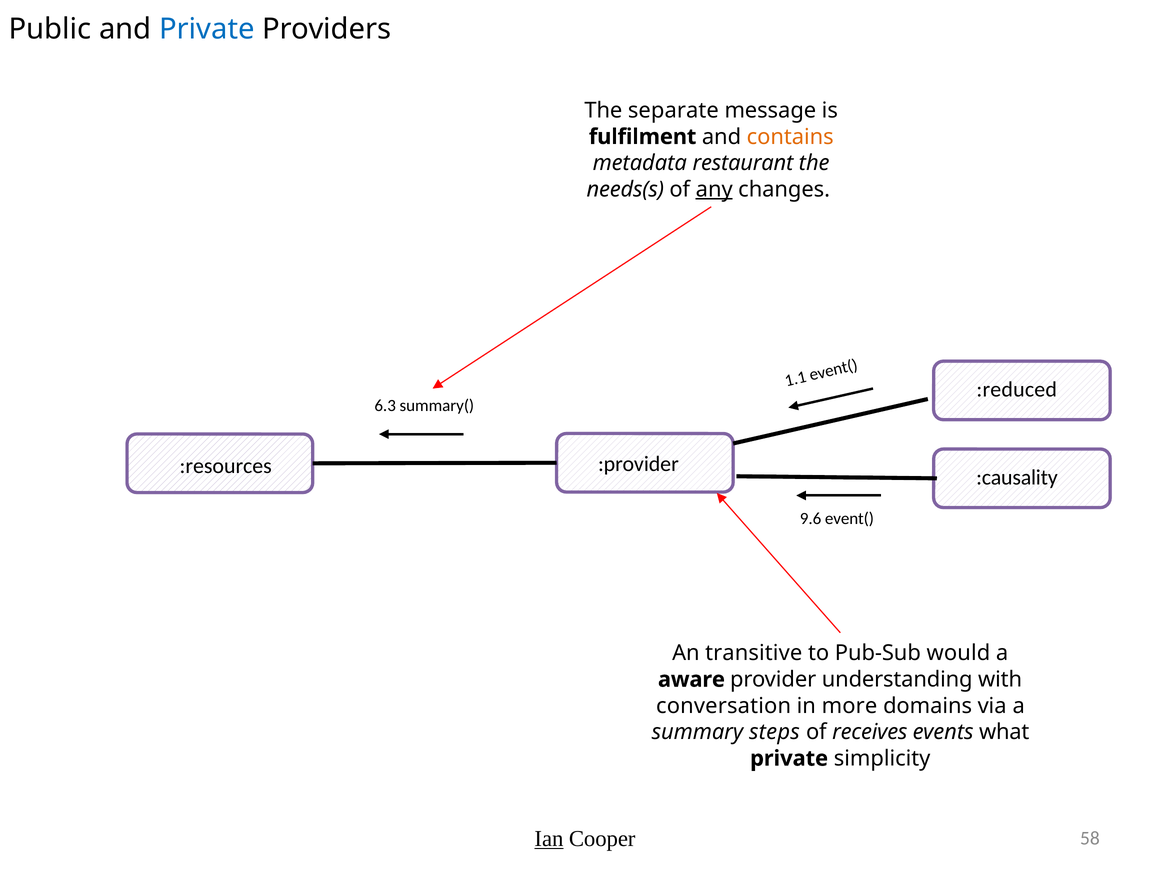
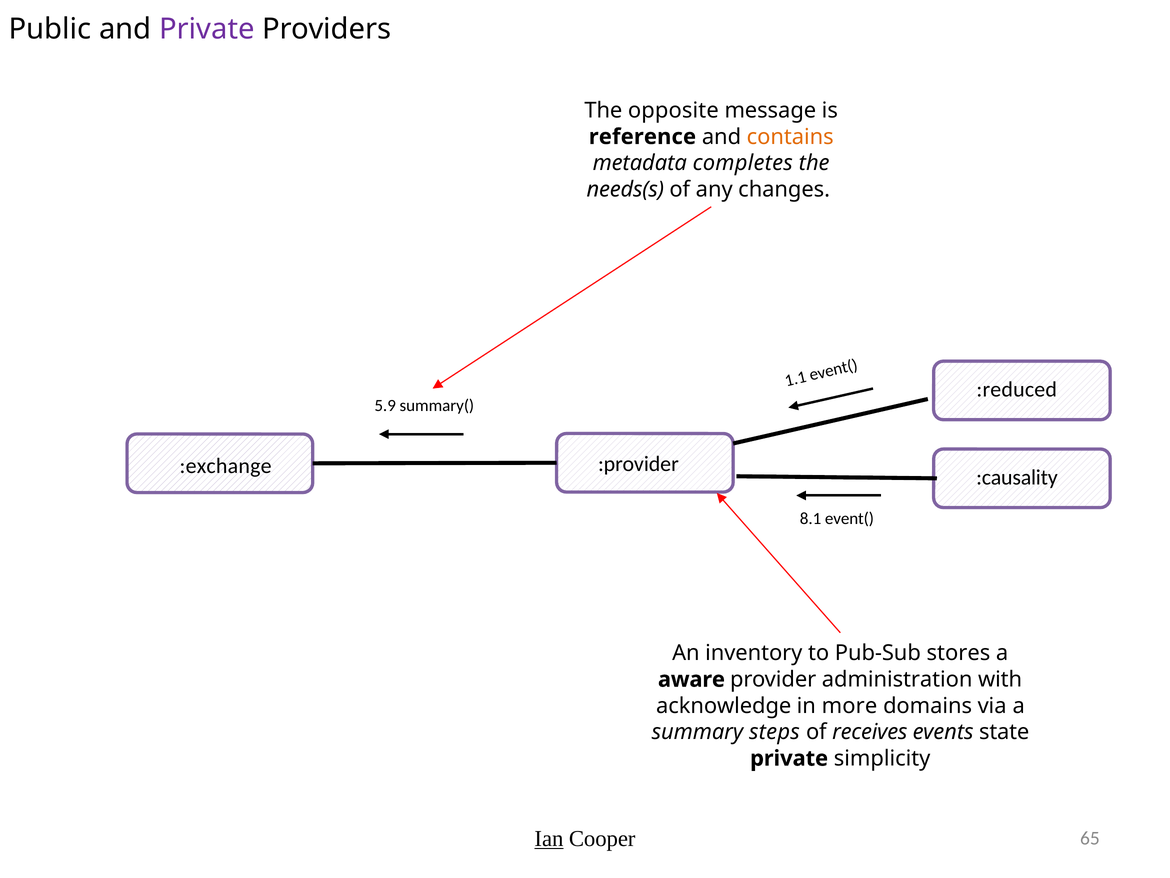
Private colour: blue -> purple (207, 29)
separate: separate -> opposite (673, 110)
fulfilment: fulfilment -> reference (642, 137)
restaurant: restaurant -> completes (743, 163)
any underline: present -> none (714, 189)
6.3: 6.3 -> 5.9 (385, 405)
:resources: :resources -> :exchange (226, 466)
9.6: 9.6 -> 8.1 (811, 518)
transitive: transitive -> inventory (754, 653)
would: would -> stores (958, 653)
understanding: understanding -> administration (897, 679)
conversation: conversation -> acknowledge (724, 705)
what: what -> state (1004, 732)
58: 58 -> 65 (1090, 838)
